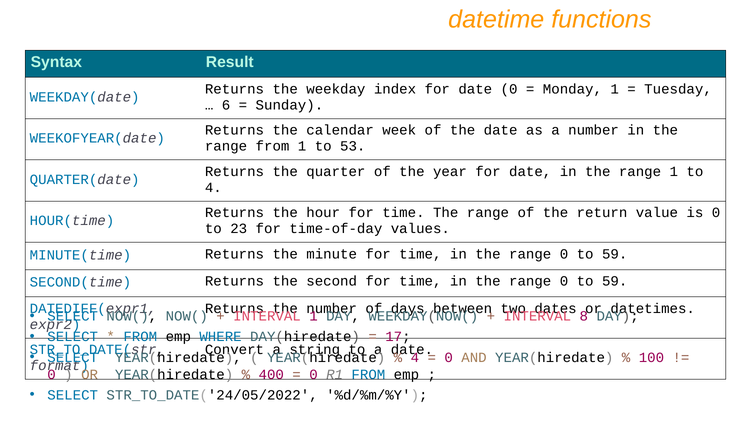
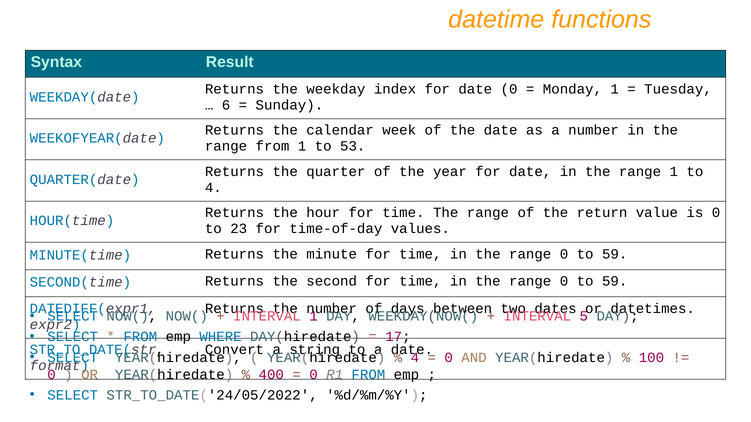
8: 8 -> 5 (584, 317)
